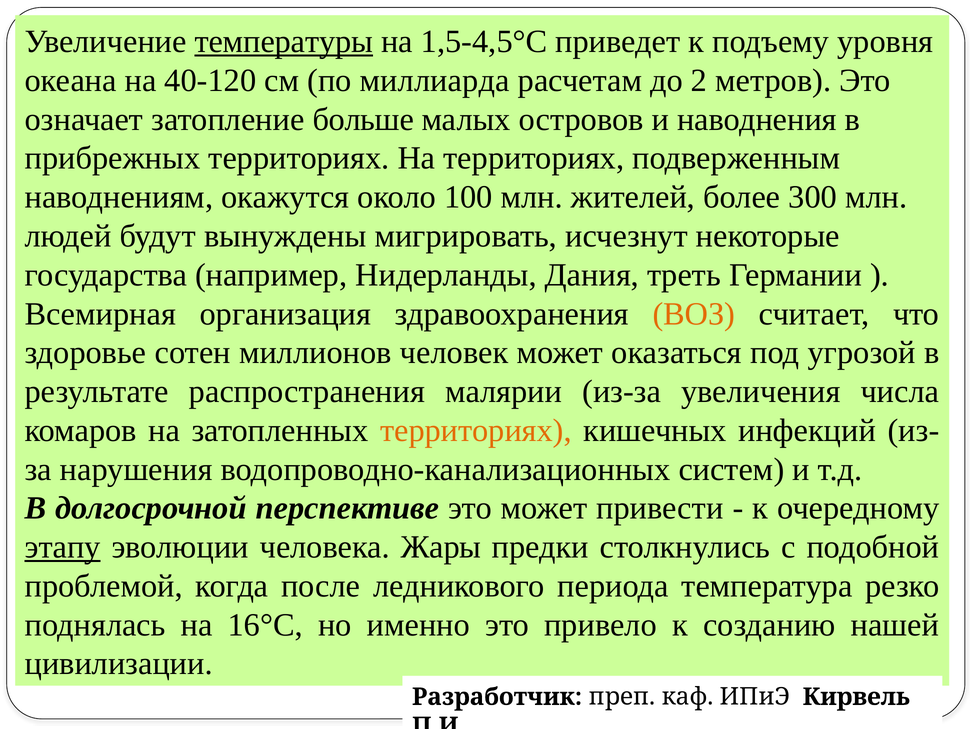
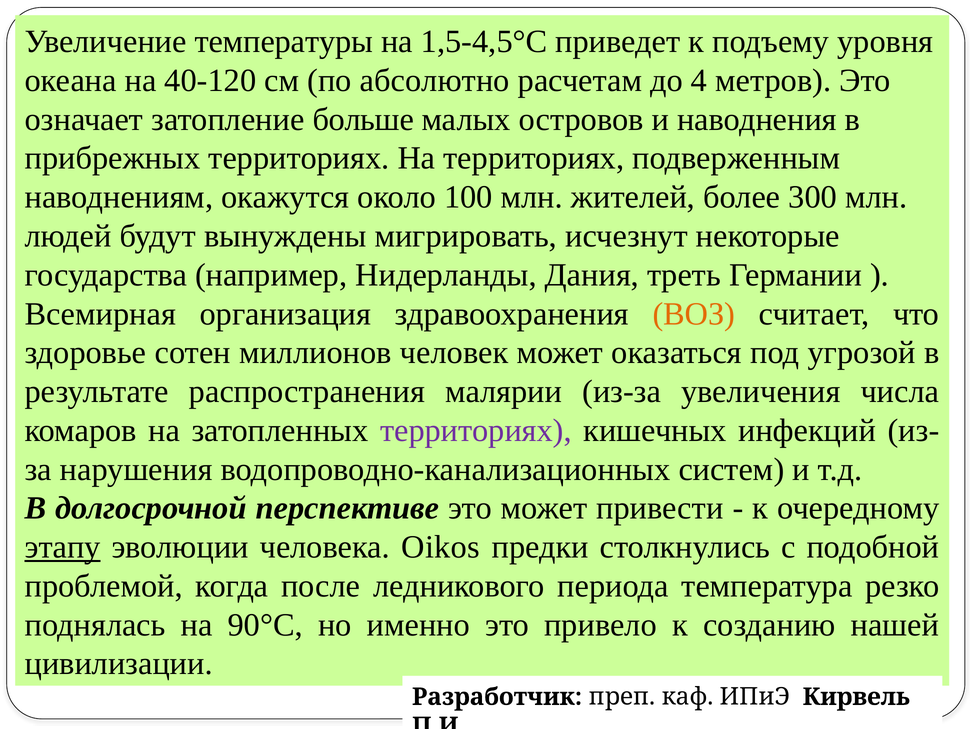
температуры underline: present -> none (284, 42)
миллиарда: миллиарда -> абсолютно (435, 81)
2: 2 -> 4 (699, 81)
территориях colour: orange -> purple (476, 430)
Жары: Жары -> Oikos (441, 547)
16°С: 16°С -> 90°С (265, 625)
